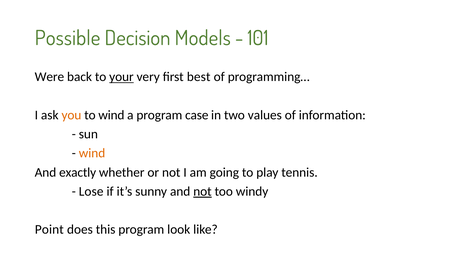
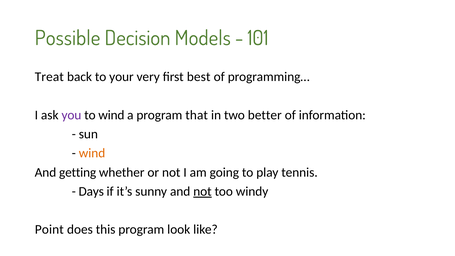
Were: Were -> Treat (49, 77)
your underline: present -> none (121, 77)
you colour: orange -> purple (71, 115)
case: case -> that (197, 115)
values: values -> better (265, 115)
exactly: exactly -> getting (78, 172)
Lose: Lose -> Days (91, 191)
